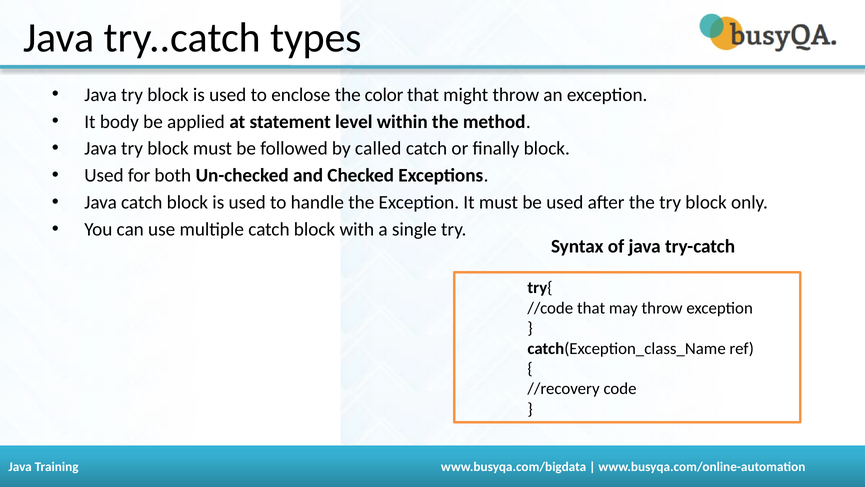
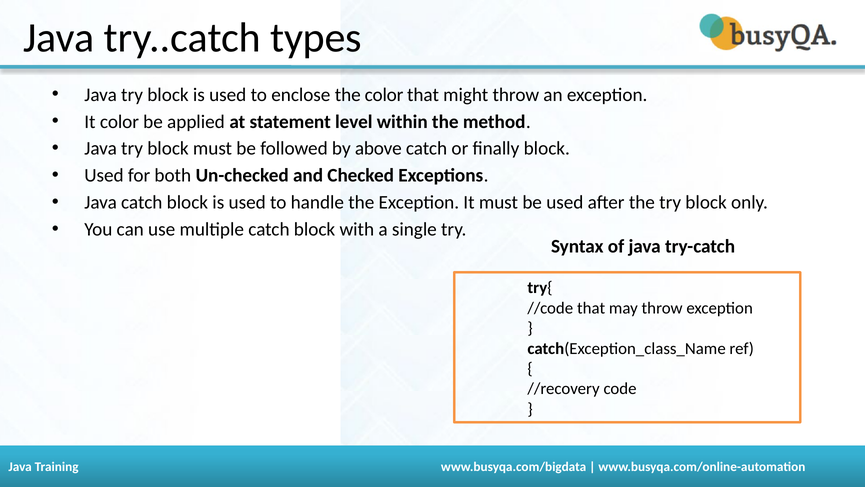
It body: body -> color (119, 122)
called: called -> above (378, 148)
